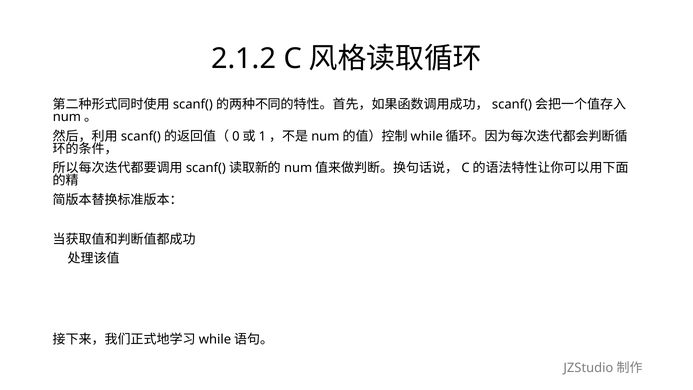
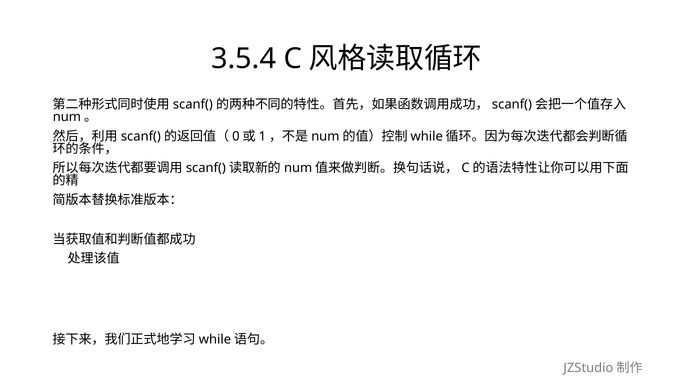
2.1.2: 2.1.2 -> 3.5.4 (244, 59)
